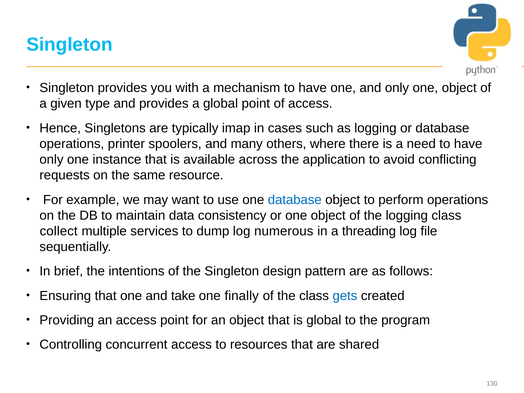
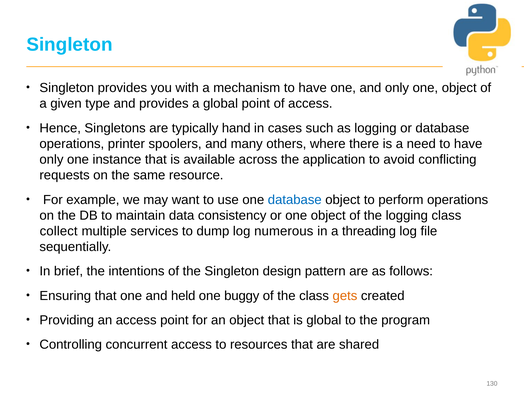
imap: imap -> hand (236, 128)
take: take -> held (183, 296)
finally: finally -> buggy (242, 296)
gets colour: blue -> orange (345, 296)
